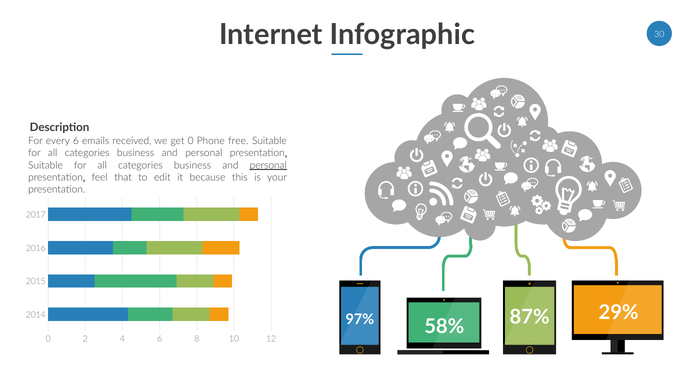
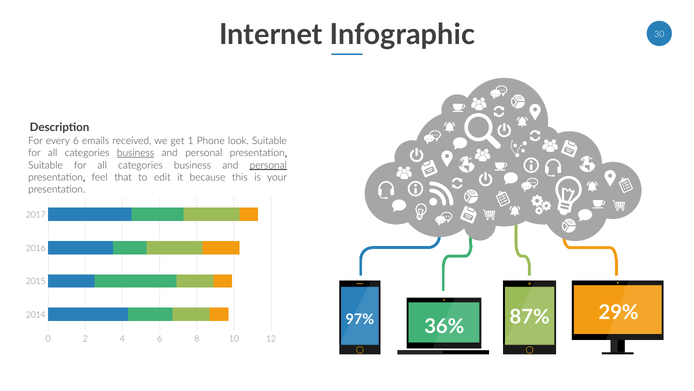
get 0: 0 -> 1 (191, 141)
free: free -> look (238, 141)
business underline: none -> present (136, 153)
58%: 58% -> 36% (444, 326)
